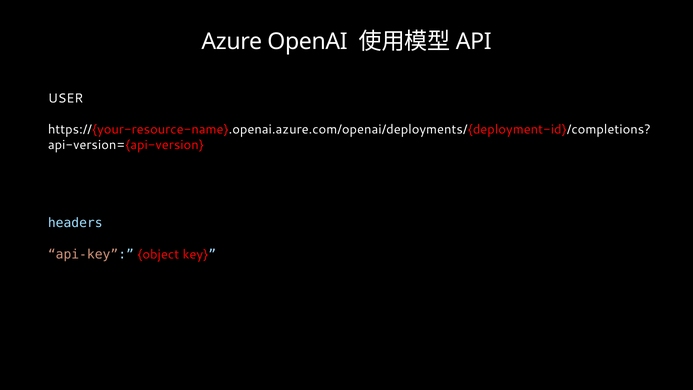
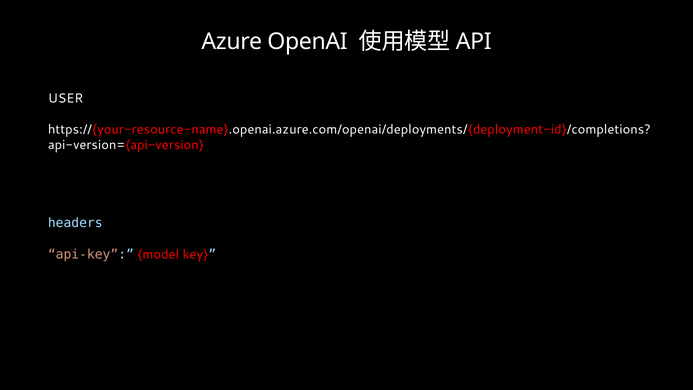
object: object -> model (158, 254)
